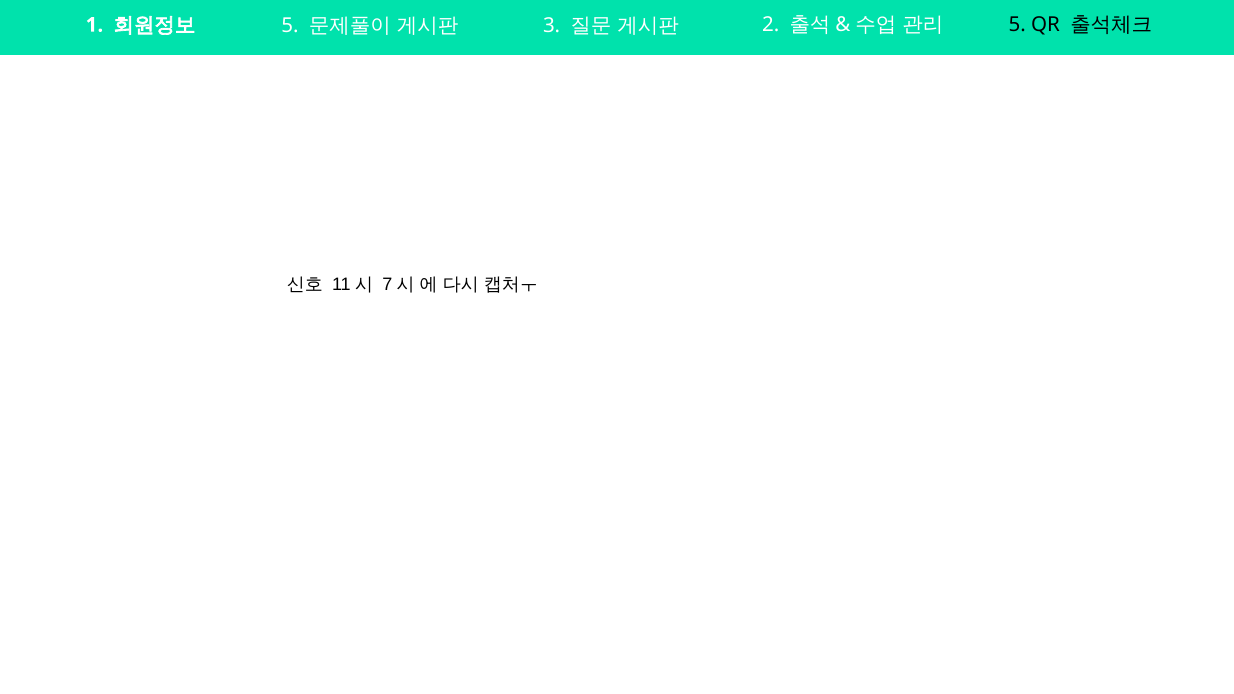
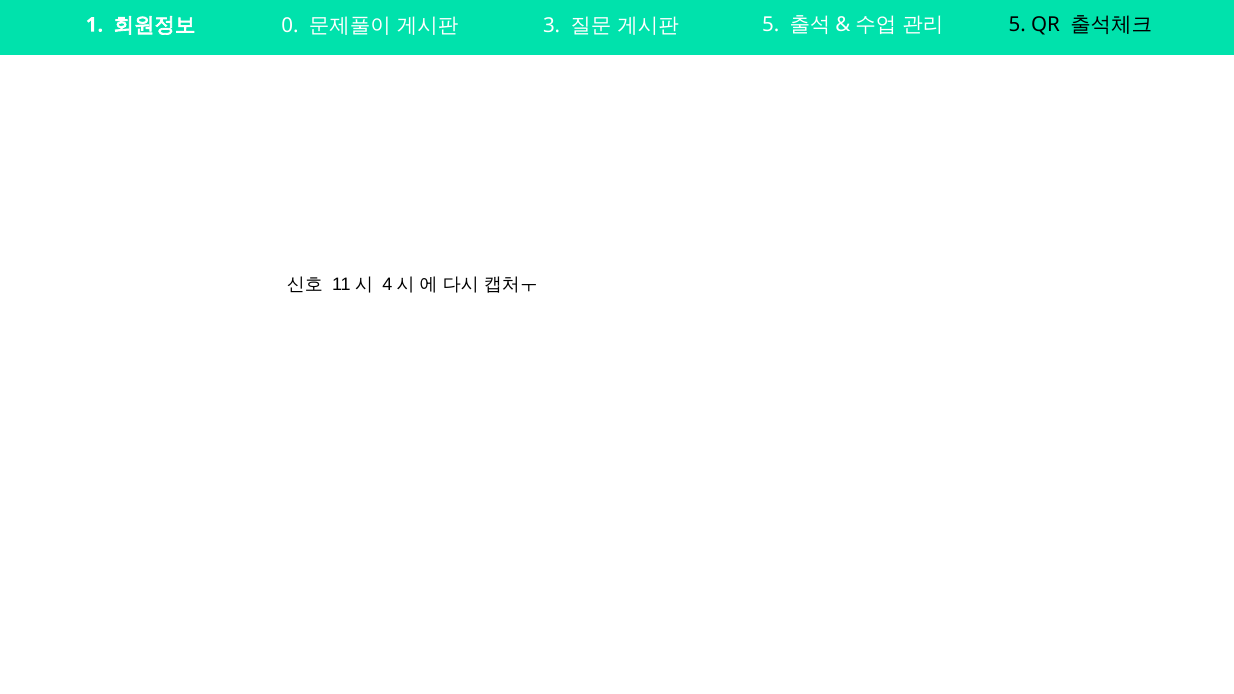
5: 5 -> 0 (290, 26)
2: 2 -> 5 (771, 25)
7: 7 -> 4 (387, 285)
